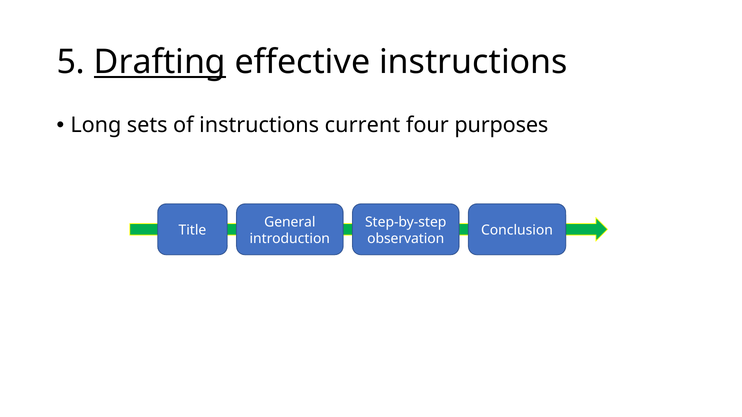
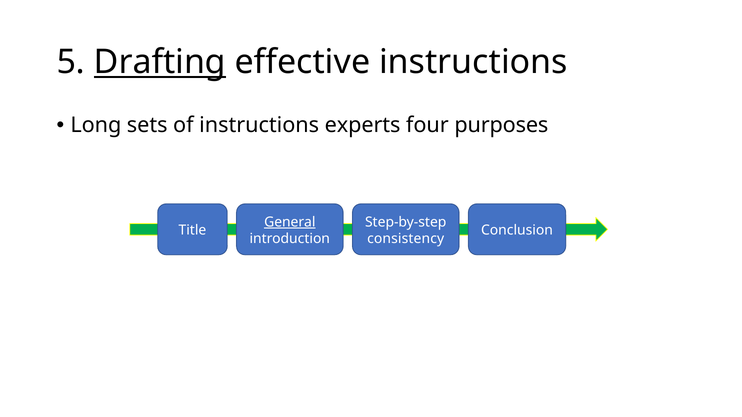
current: current -> experts (363, 125)
General underline: none -> present (290, 222)
observation: observation -> consistency (406, 239)
